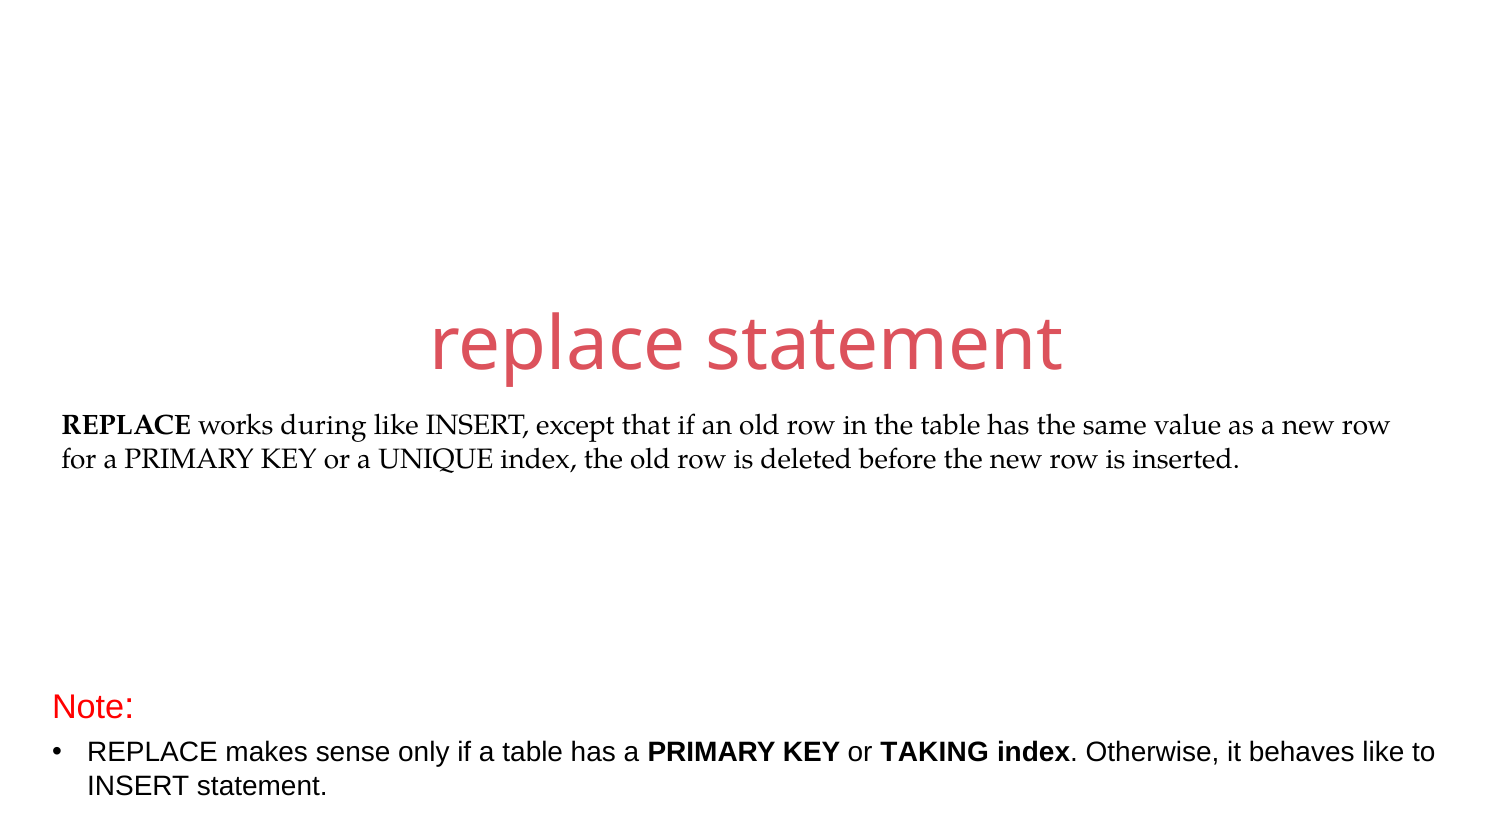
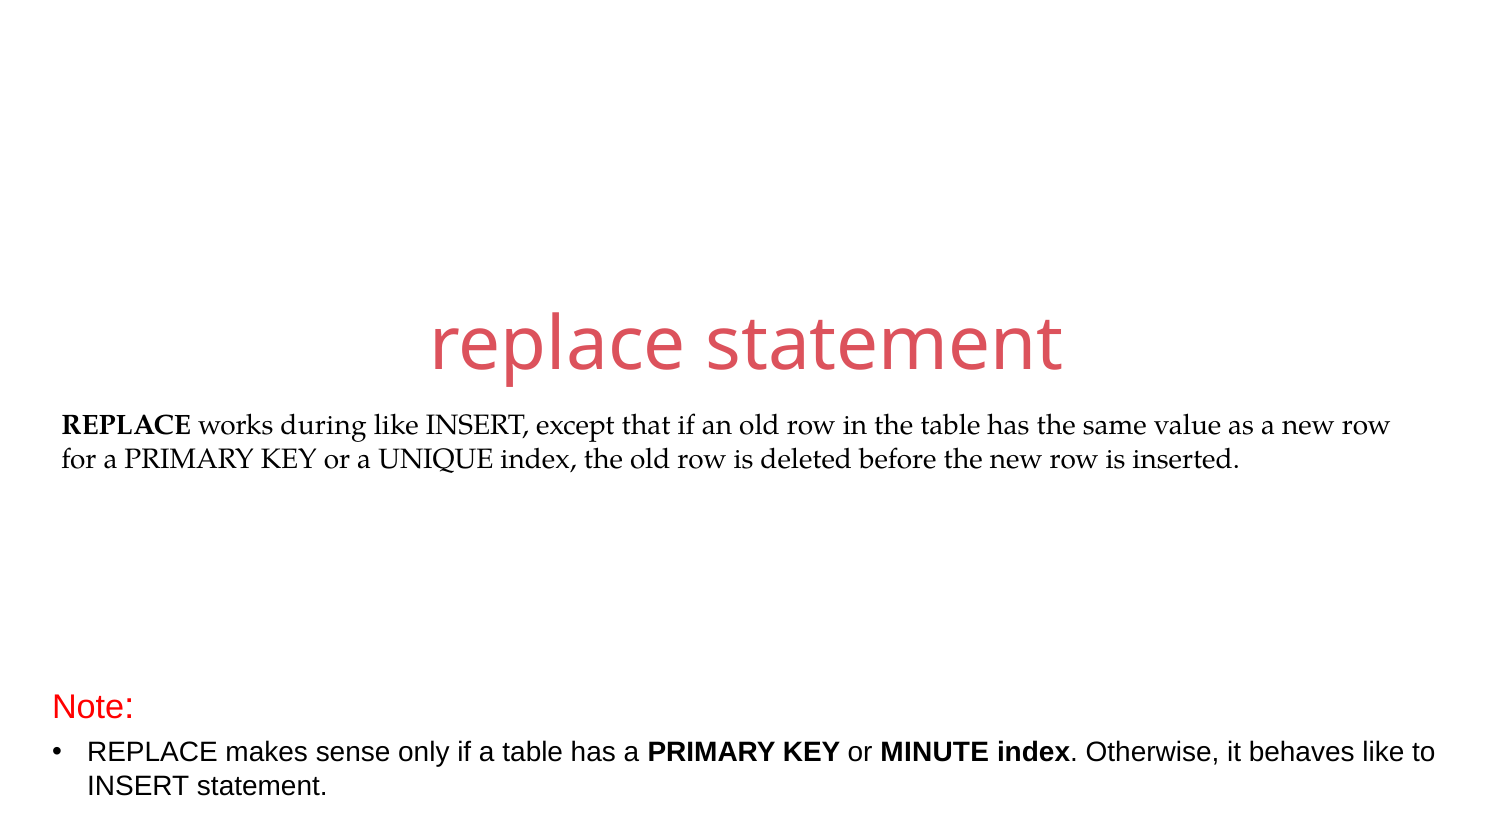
TAKING: TAKING -> MINUTE (935, 753)
